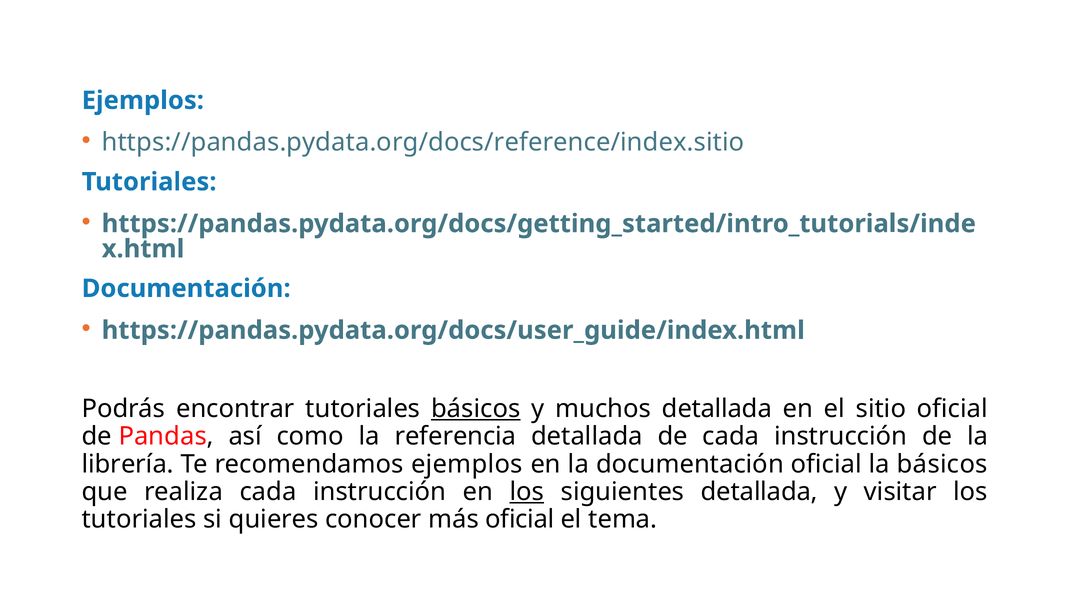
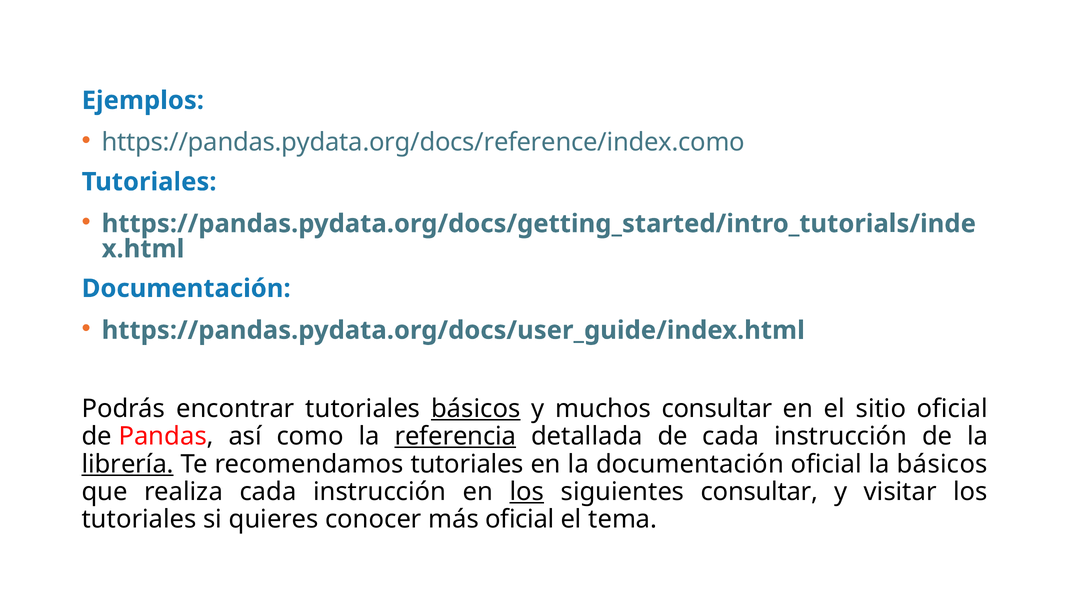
https://pandas.pydata.org/docs/reference/index.sitio: https://pandas.pydata.org/docs/reference/index.sitio -> https://pandas.pydata.org/docs/reference/index.como (423, 142)
muchos detallada: detallada -> consultar (717, 409)
referencia underline: none -> present (455, 437)
librería underline: none -> present (128, 464)
recomendamos ejemplos: ejemplos -> tutoriales (467, 464)
siguientes detallada: detallada -> consultar (759, 492)
